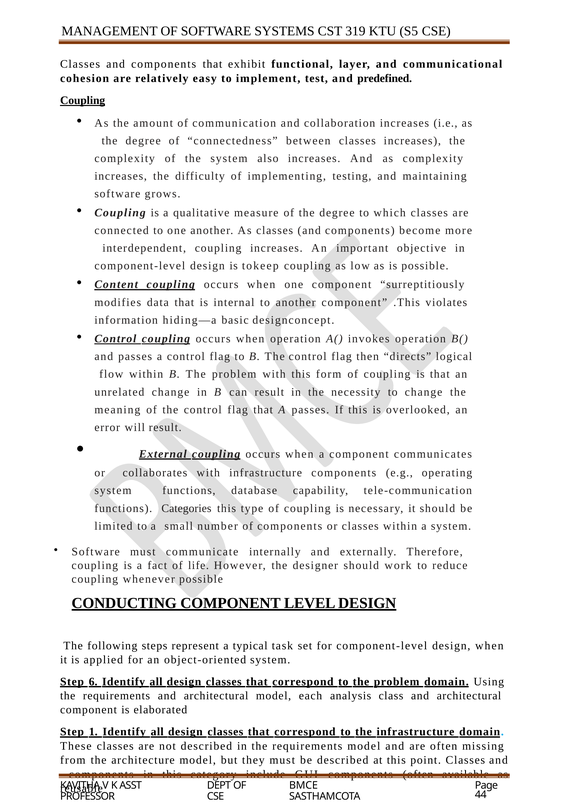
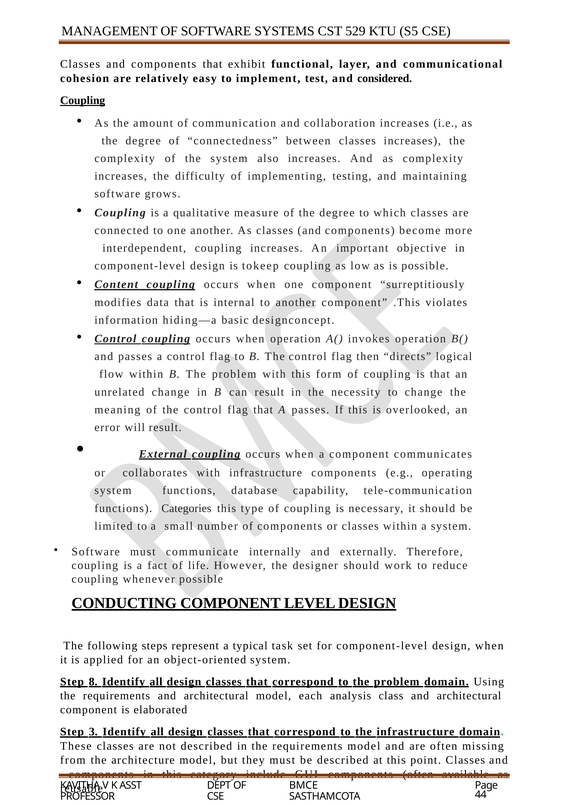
319: 319 -> 529 (355, 31)
predefined: predefined -> considered (385, 78)
6: 6 -> 8 (93, 681)
1: 1 -> 3 (93, 731)
